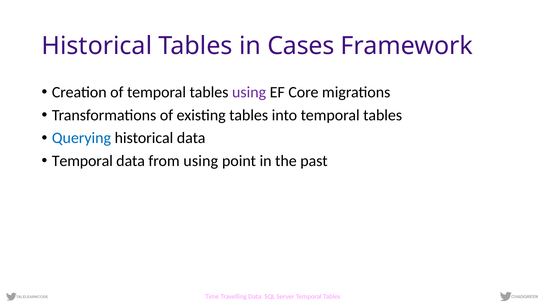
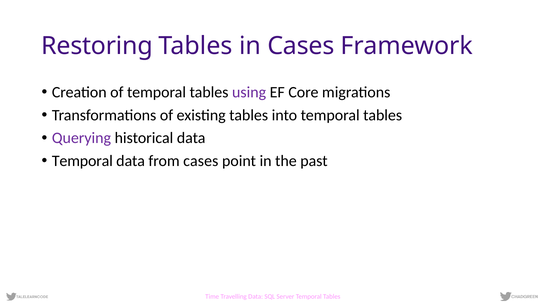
Historical: Historical -> Restoring (97, 46)
Querying colour: blue -> purple (81, 138)
from using: using -> cases (201, 161)
